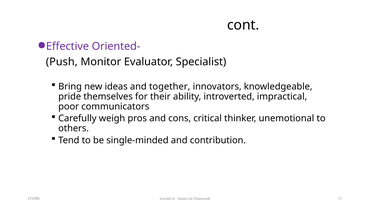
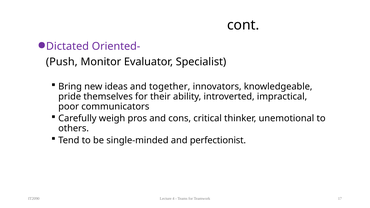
Effective: Effective -> Dictated (67, 46)
contribution: contribution -> perfectionist (218, 140)
